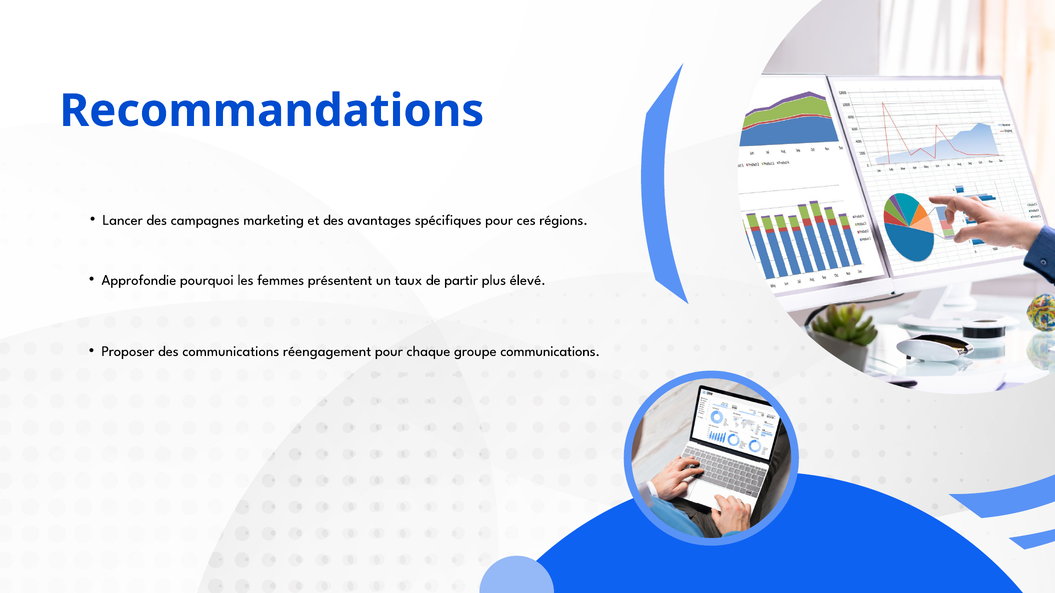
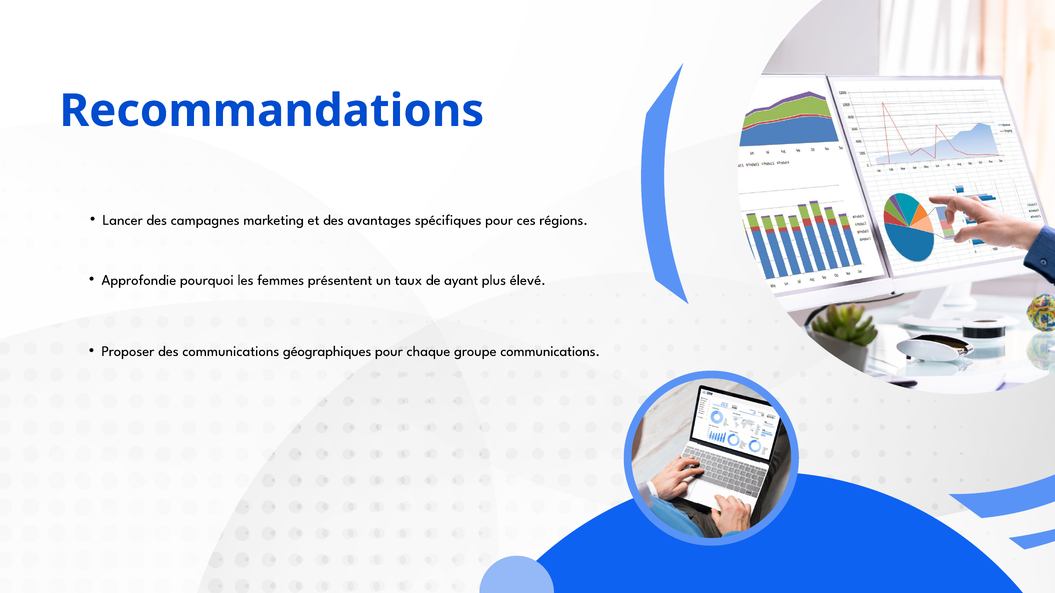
partir: partir -> ayant (461, 280)
réengagement: réengagement -> géographiques (327, 351)
